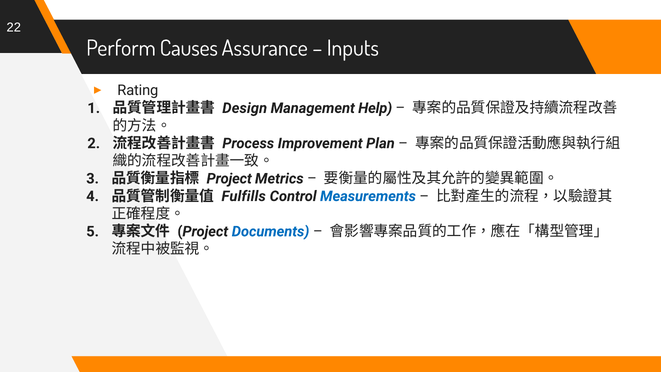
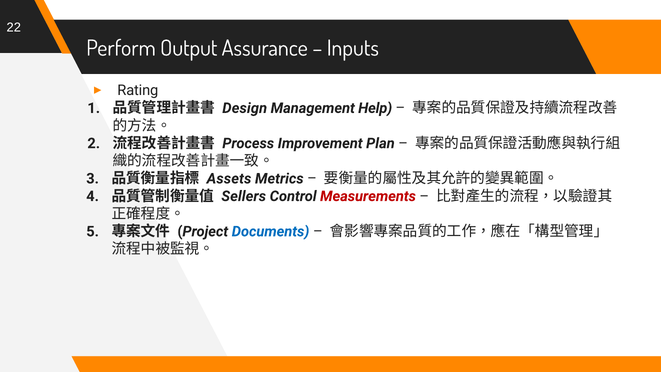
Causes: Causes -> Output (189, 48)
Project: Project -> Assets (229, 179)
Fulfills: Fulfills -> Sellers (244, 196)
Measurements colour: blue -> red (368, 196)
